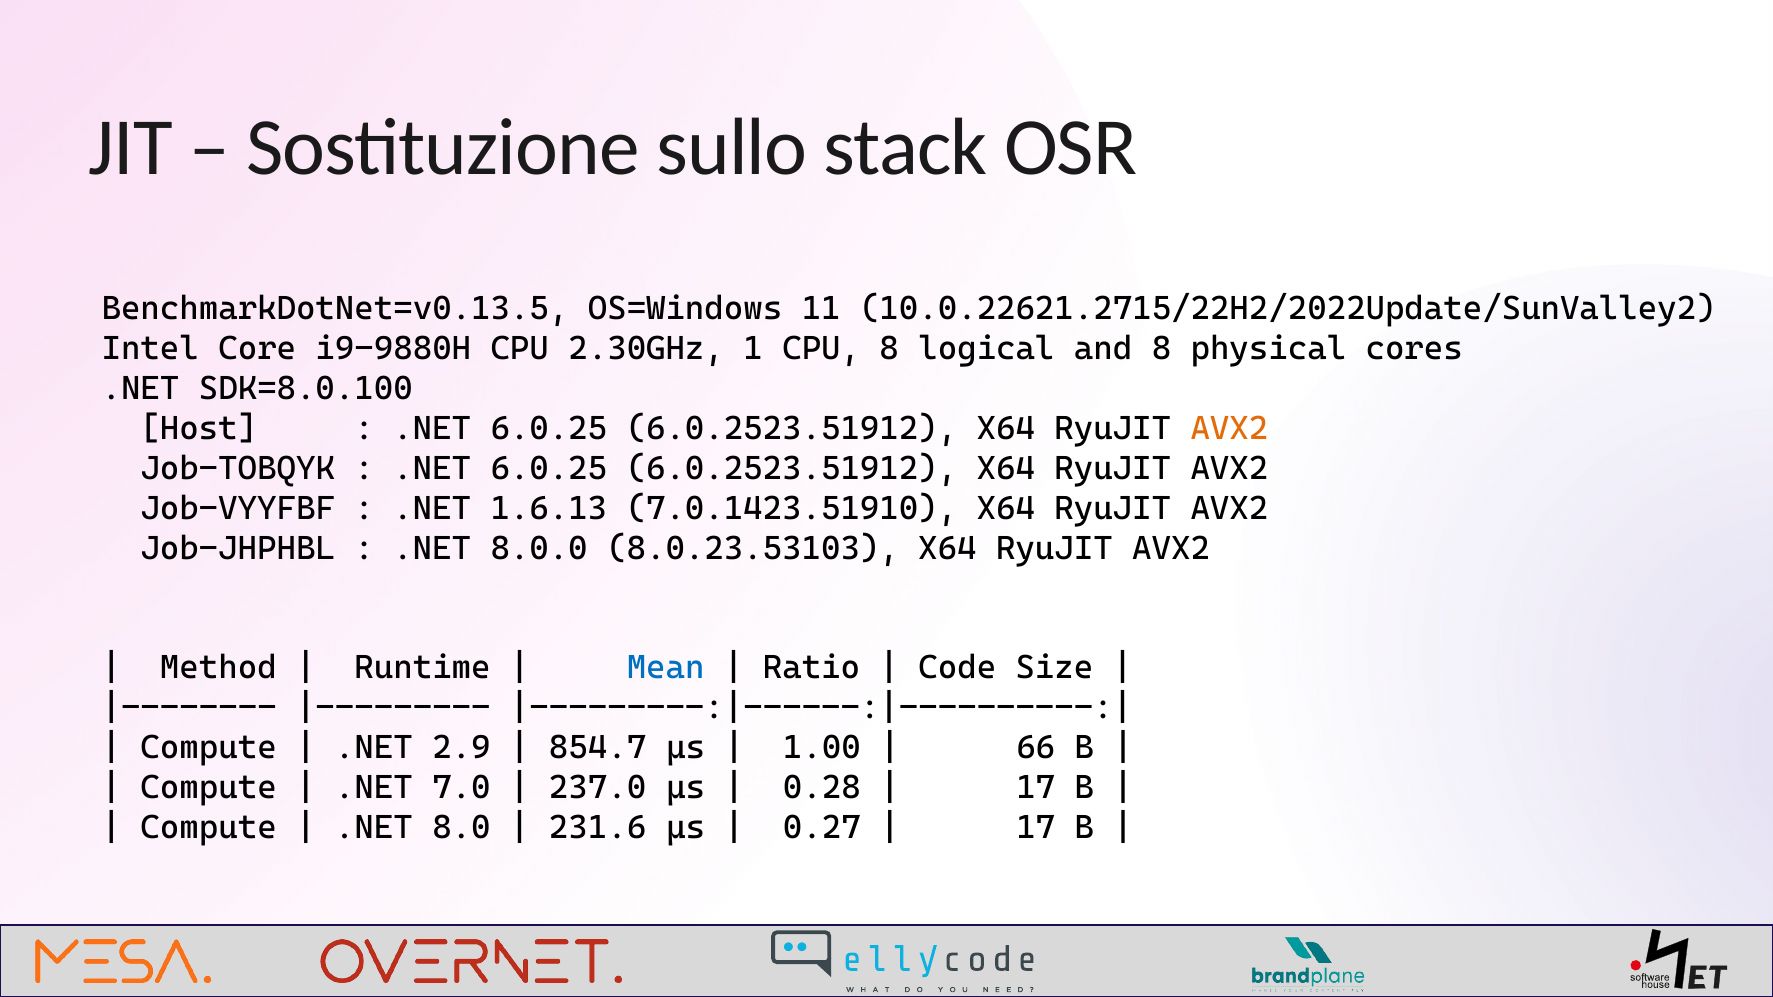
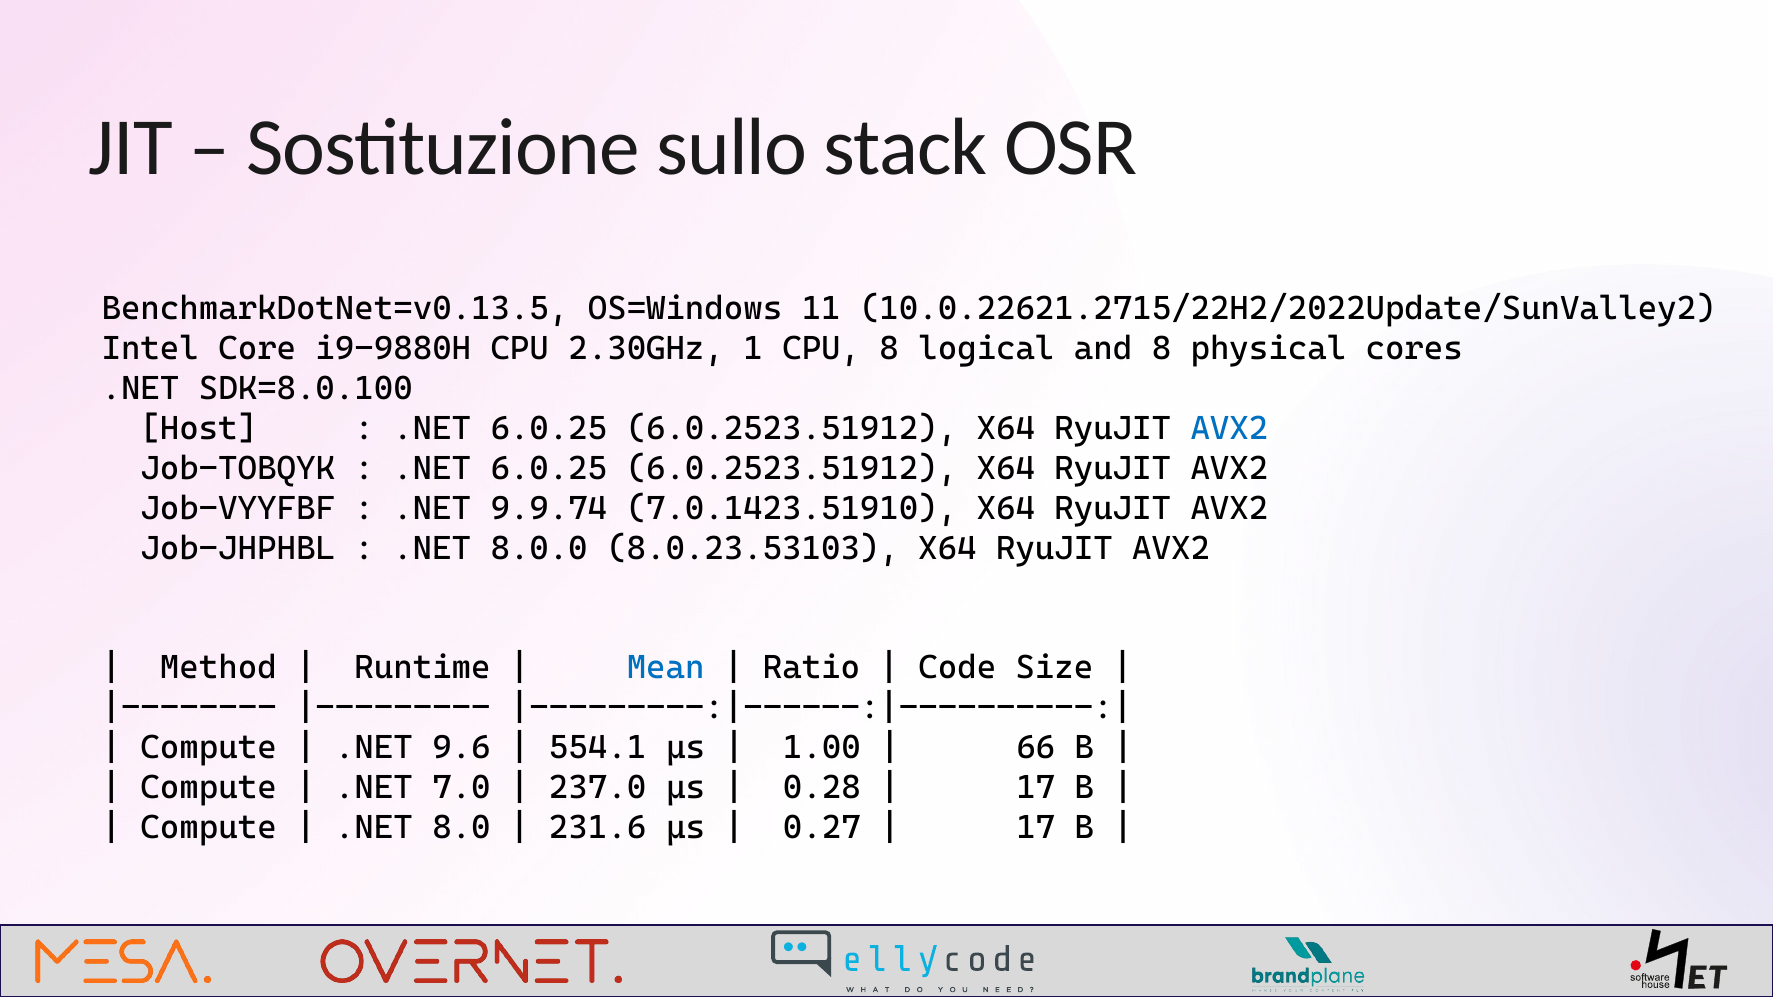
AVX2 colour: orange -> blue (1229, 429)
1.6.13: 1.6.13 -> 9.9.74 (549, 509)
2.9: 2.9 -> 9.6 (461, 748)
854.7: 854.7 -> 554.1 (598, 748)
